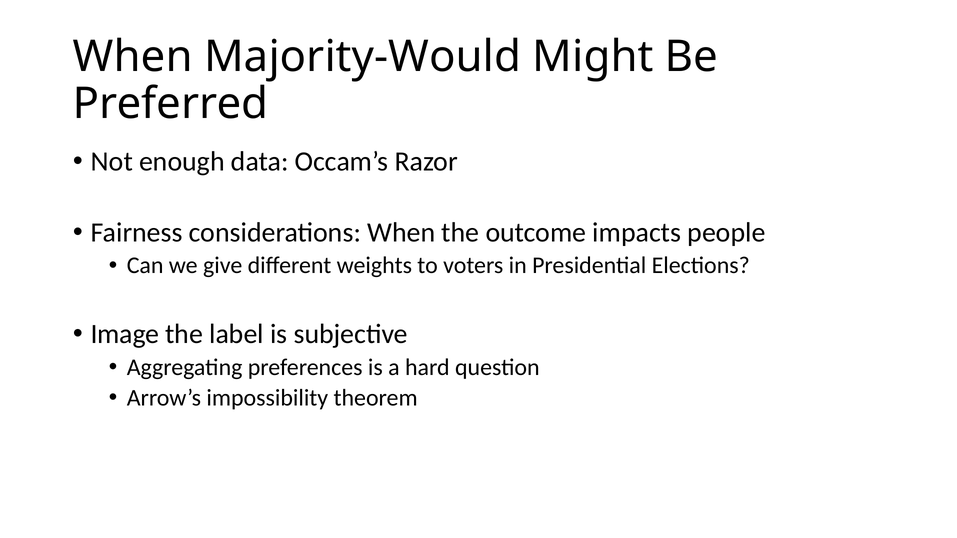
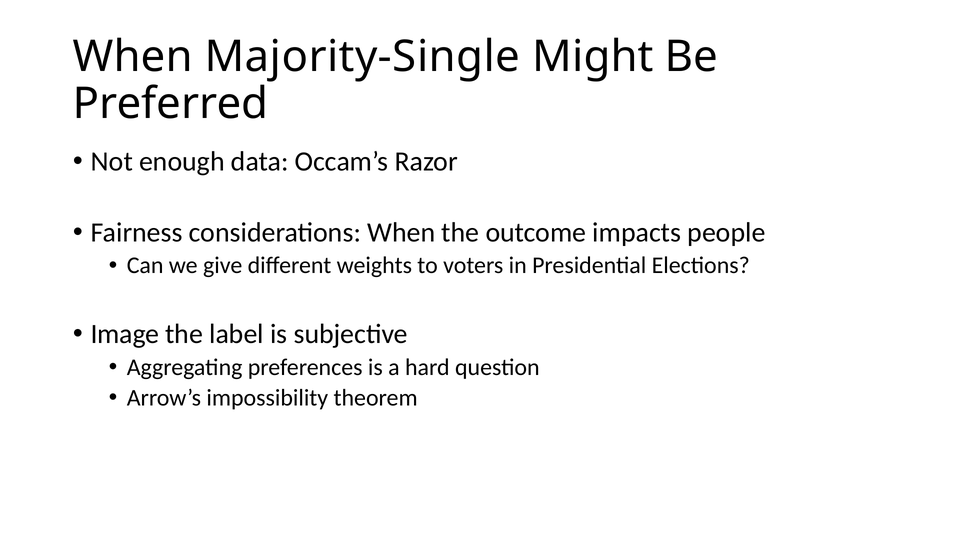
Majority-Would: Majority-Would -> Majority-Single (362, 57)
